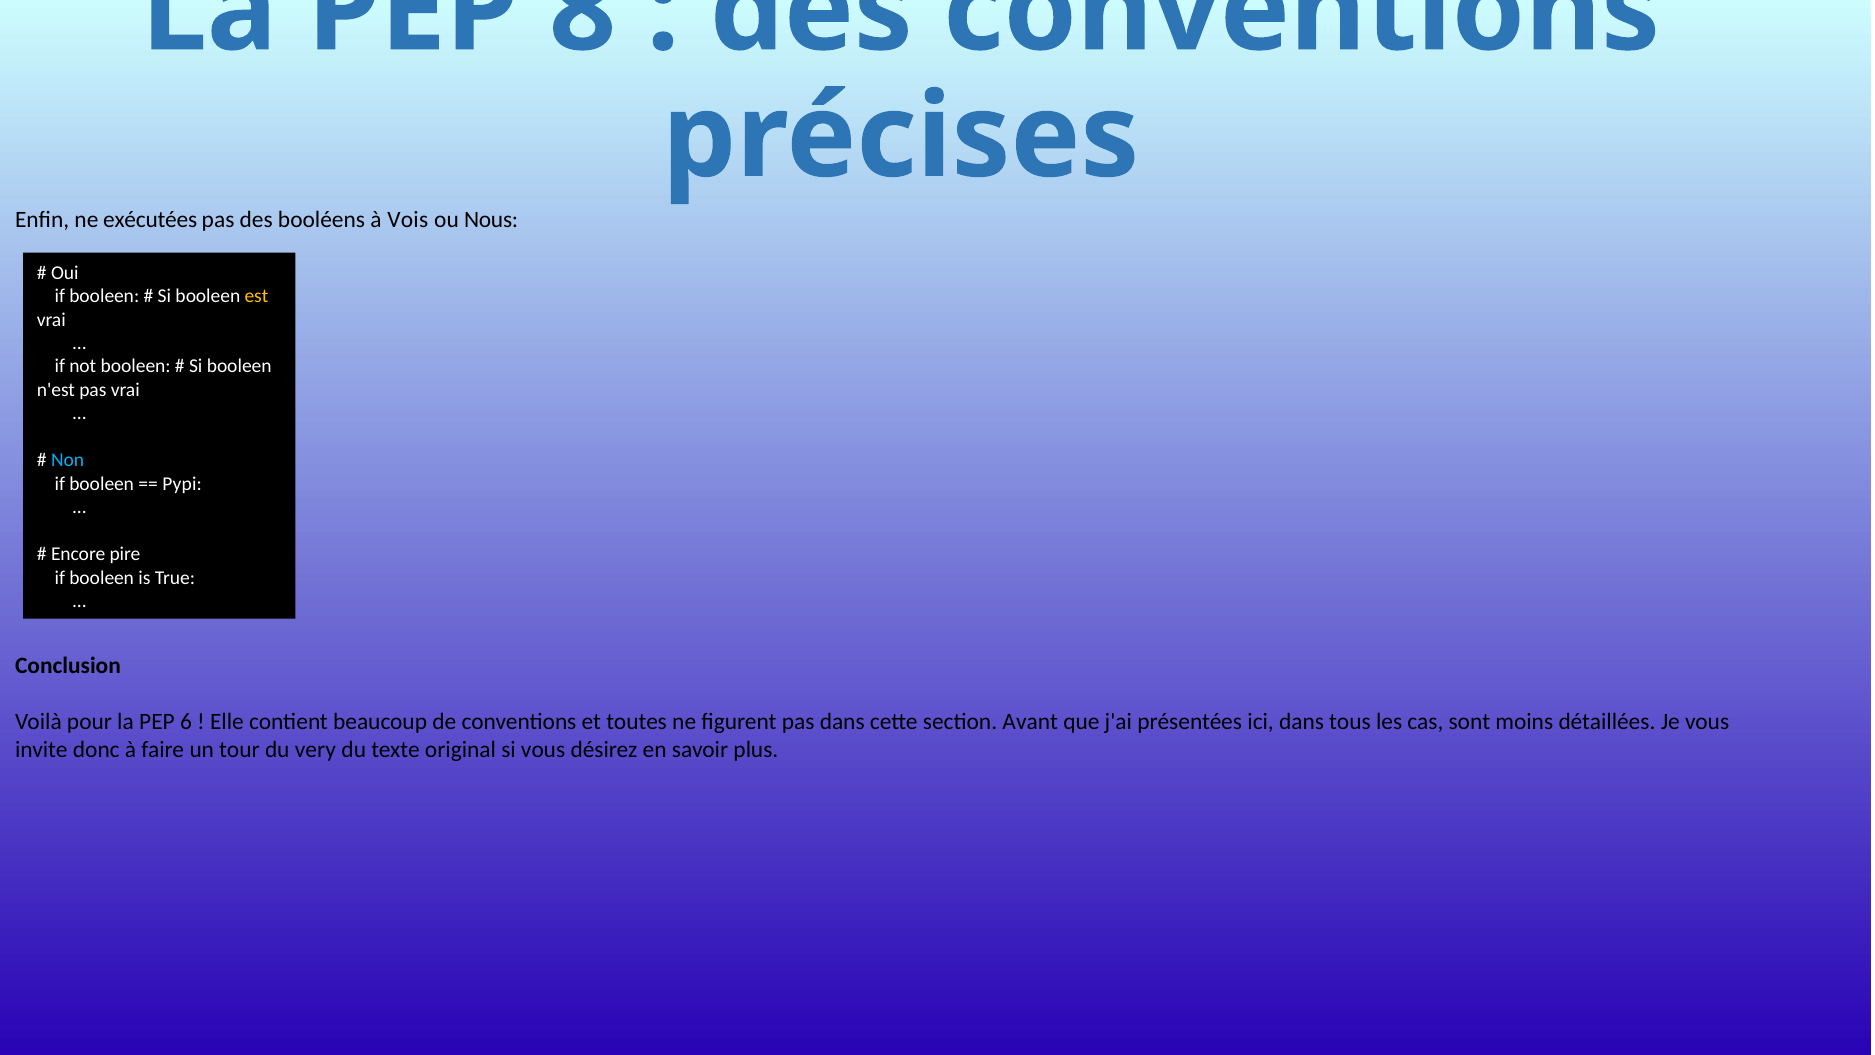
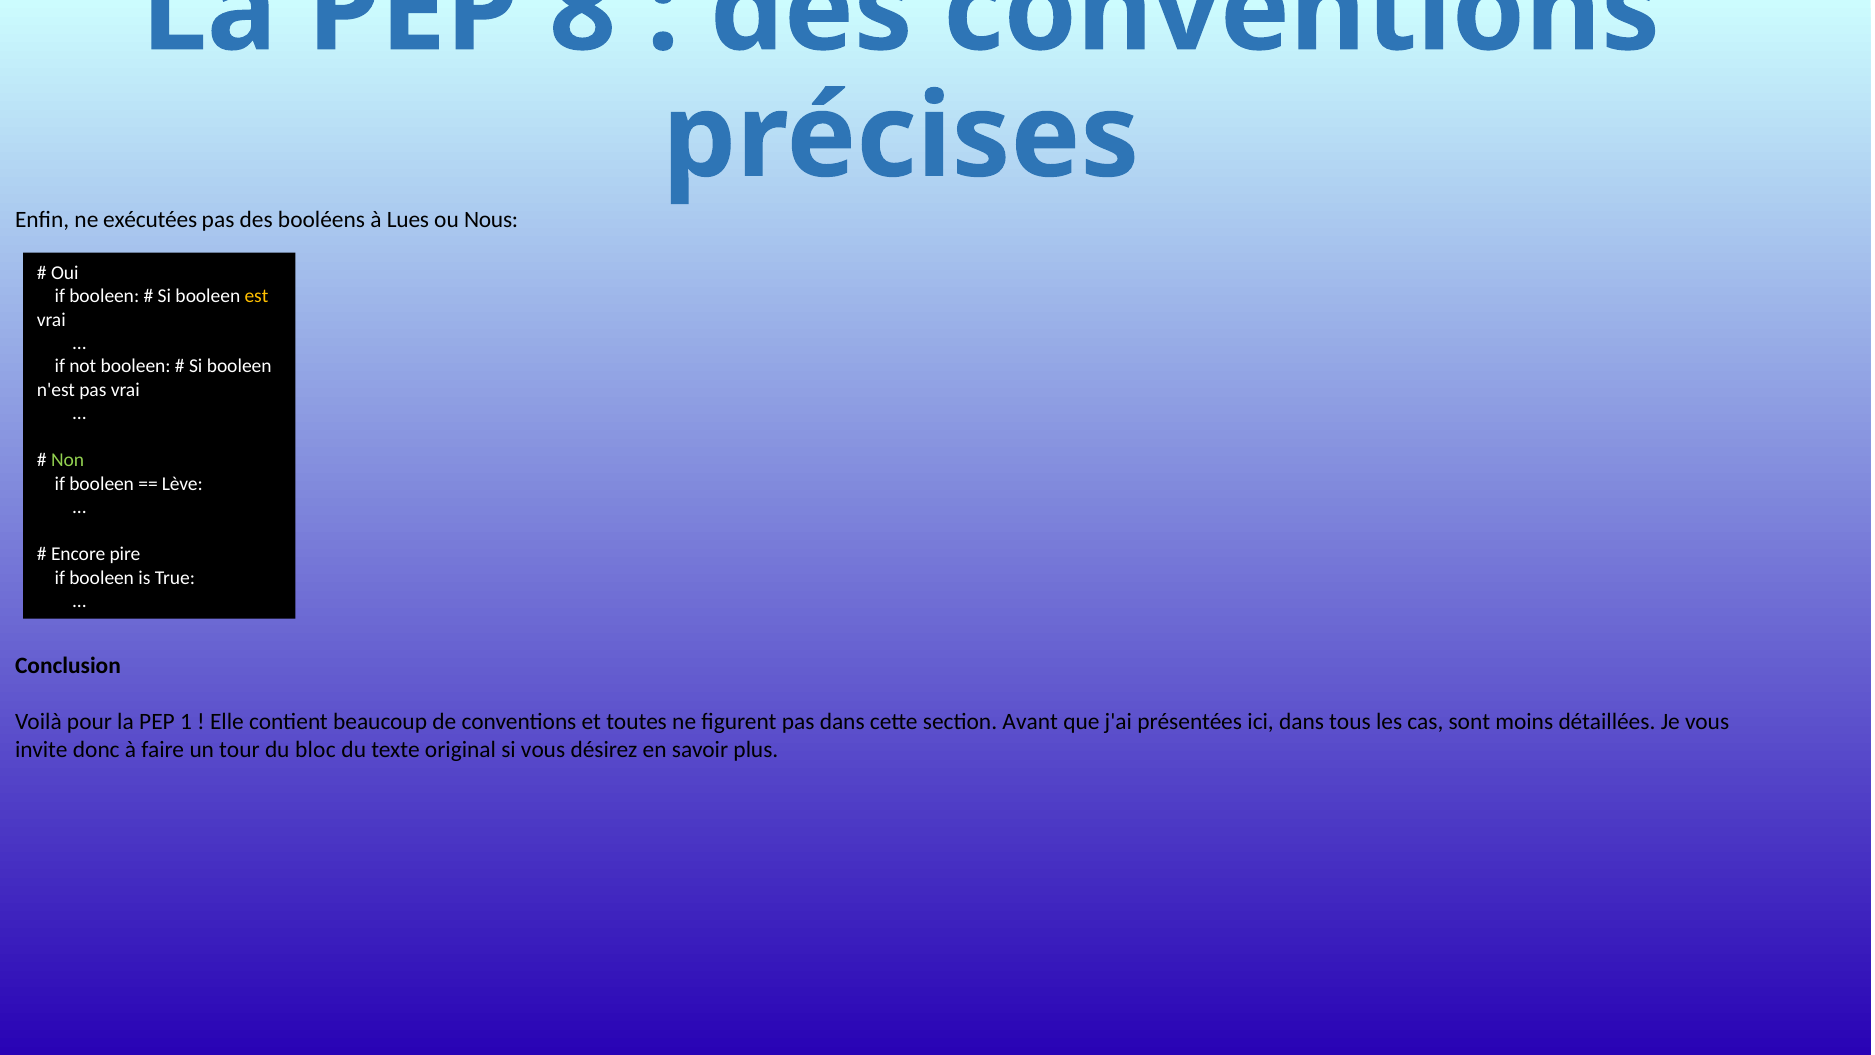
Vois: Vois -> Lues (408, 220)
Non colour: light blue -> light green (68, 460)
Pypi: Pypi -> Lève (182, 484)
6: 6 -> 1 (186, 722)
very: very -> bloc (315, 750)
